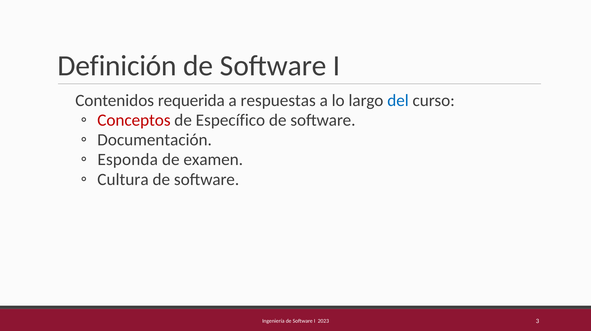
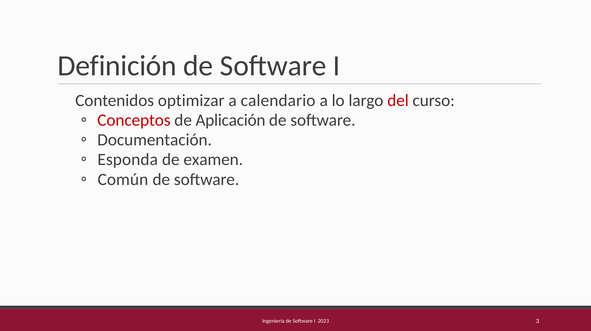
requerida: requerida -> optimizar (191, 100)
respuestas: respuestas -> calendario (278, 100)
del colour: blue -> red (398, 100)
Específico: Específico -> Aplicación (231, 120)
Cultura: Cultura -> Común (123, 179)
